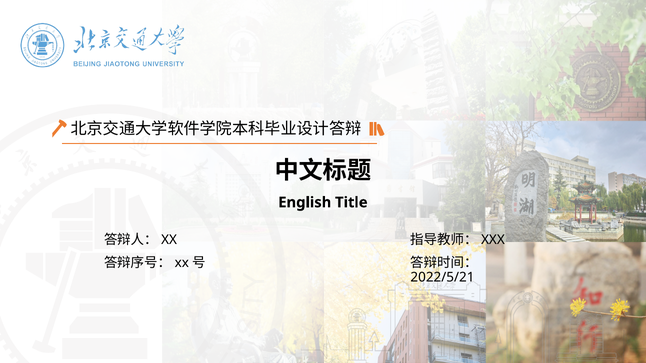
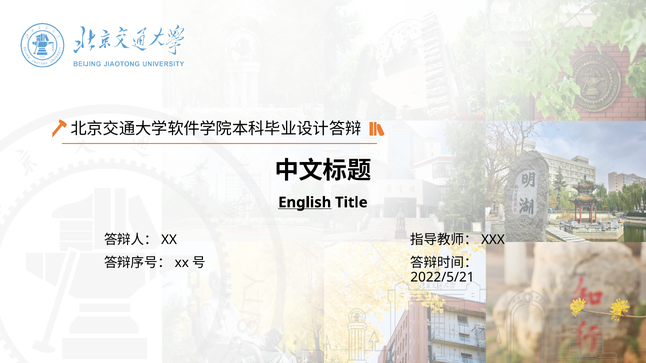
English underline: none -> present (305, 203)
